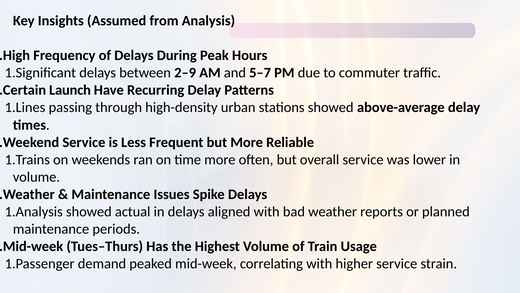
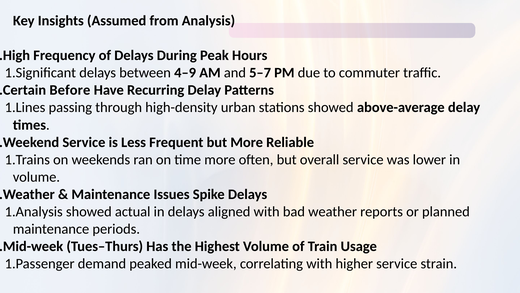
2–9: 2–9 -> 4–9 (185, 73)
Launch: Launch -> Before (70, 90)
